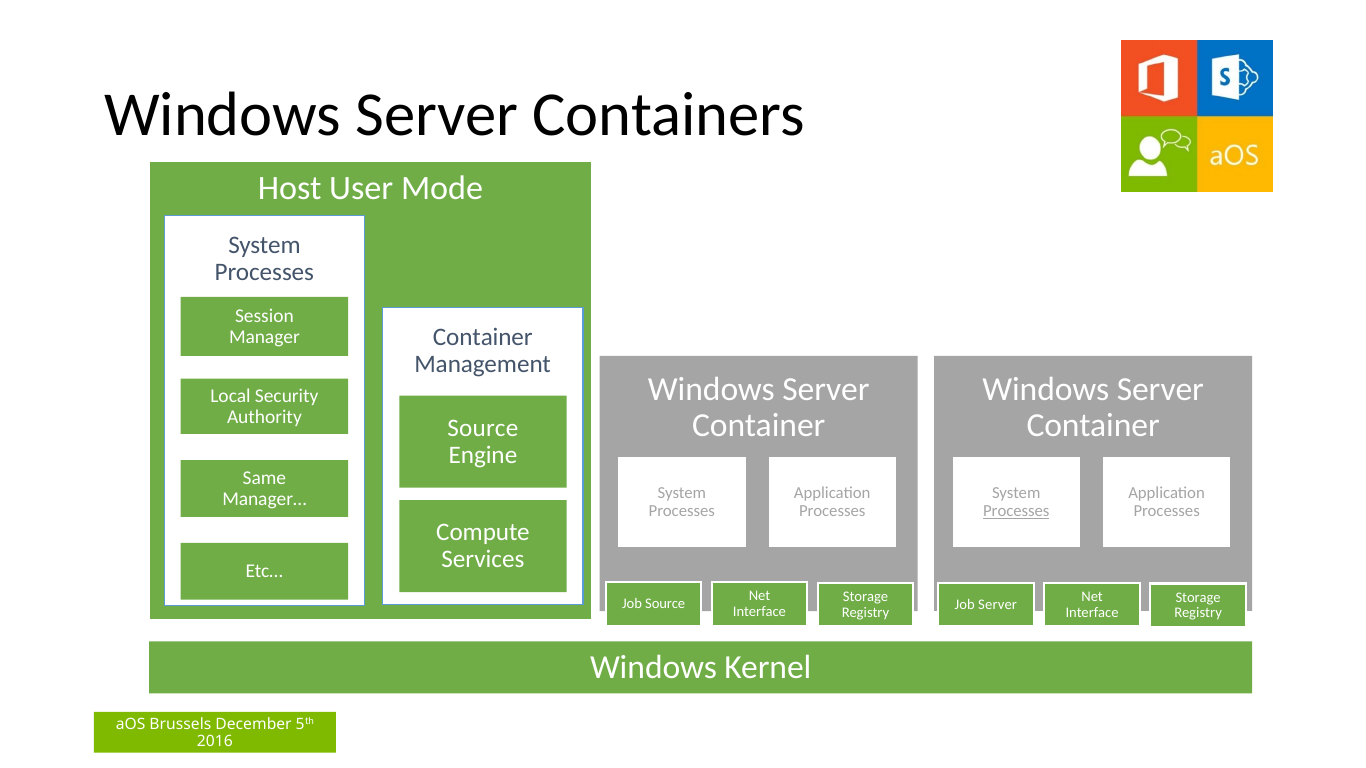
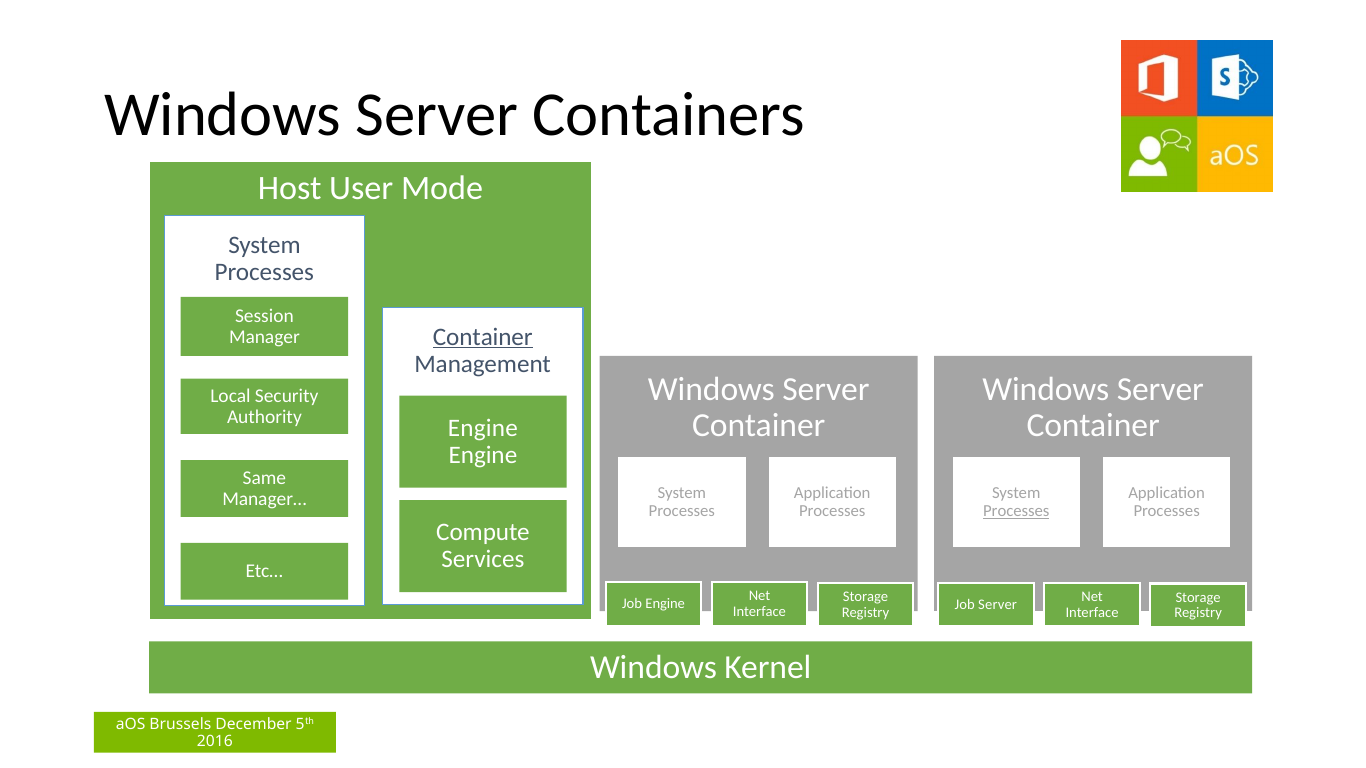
Container underline: none -> present (483, 337)
Source: Source -> Engine (483, 428)
Job Source: Source -> Engine (665, 604)
